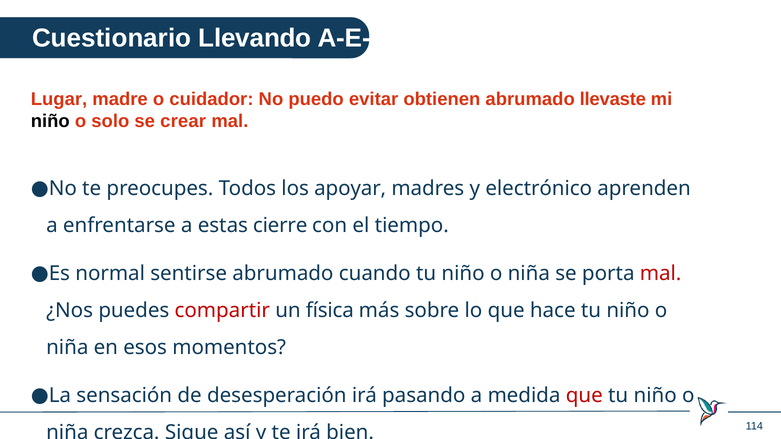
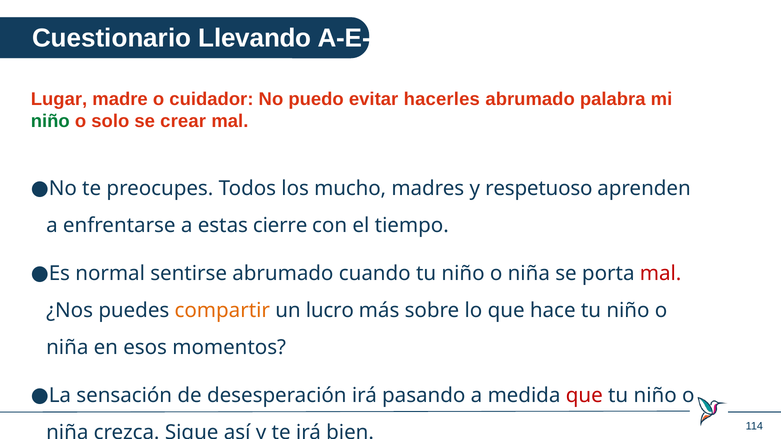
obtienen: obtienen -> hacerles (442, 99)
llevaste: llevaste -> palabra (613, 99)
niño colour: black -> green (50, 121)
apoyar: apoyar -> mucho (350, 189)
electrónico: electrónico -> respetuoso (539, 189)
compartir colour: red -> orange (222, 311)
física: física -> lucro (330, 311)
